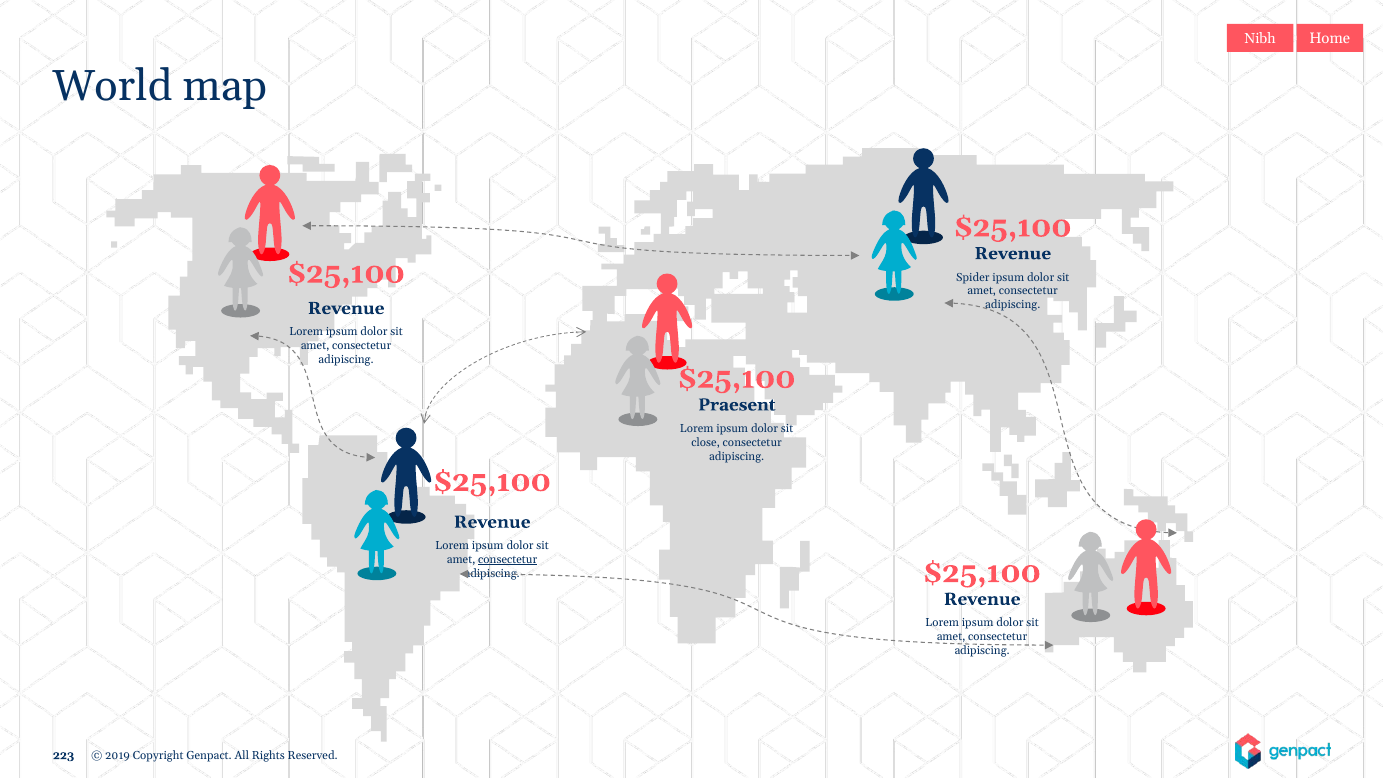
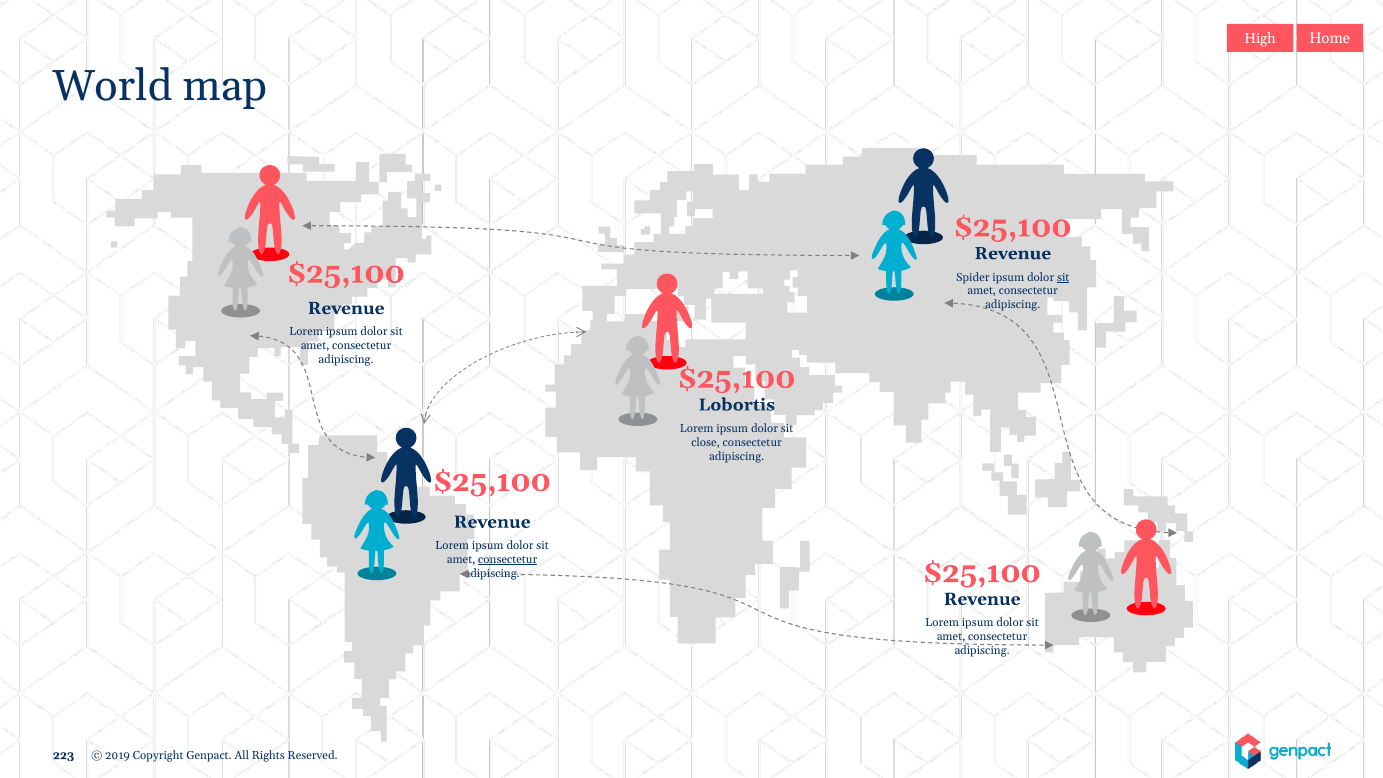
Nibh: Nibh -> High (1260, 39)
sit underline: none -> present (1063, 277)
Praesent: Praesent -> Lobortis (737, 405)
